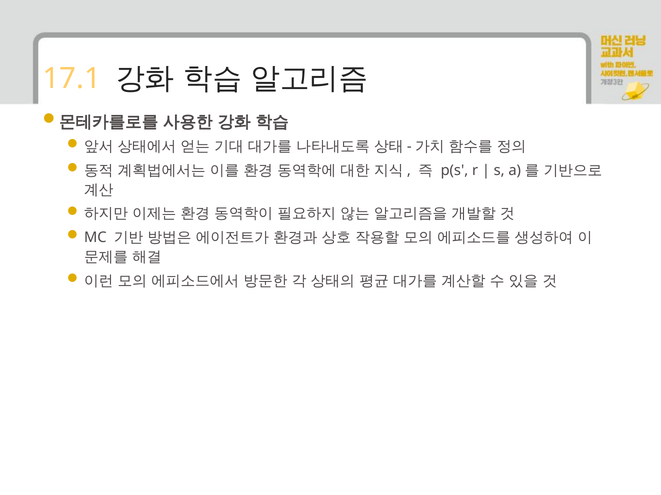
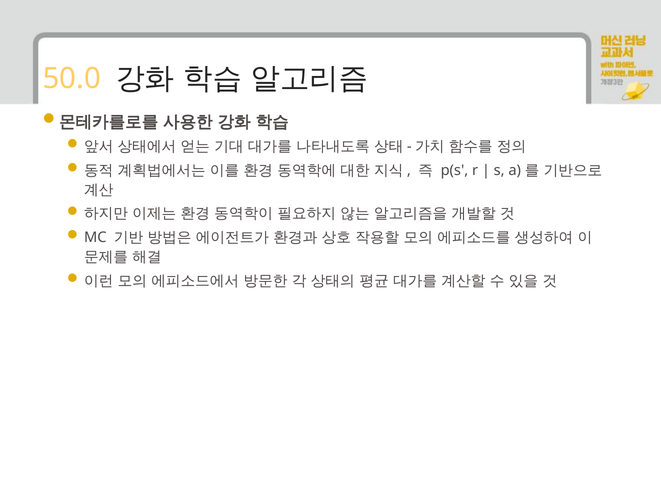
17.1: 17.1 -> 50.0 (72, 79)
